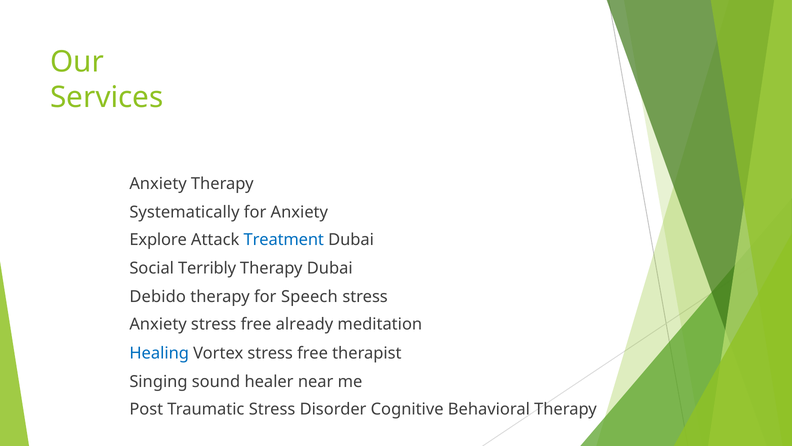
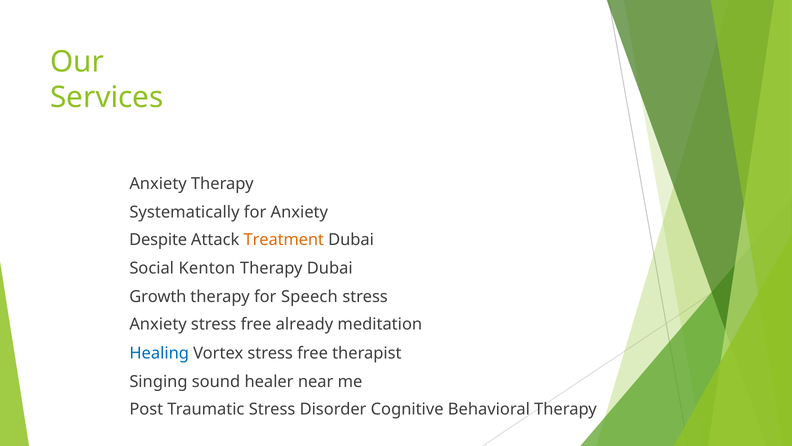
Explore: Explore -> Despite (158, 239)
Treatment colour: blue -> orange (284, 239)
Terribly: Terribly -> Kenton (207, 268)
Debido: Debido -> Growth (158, 297)
